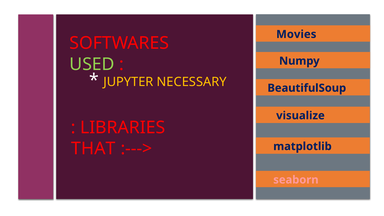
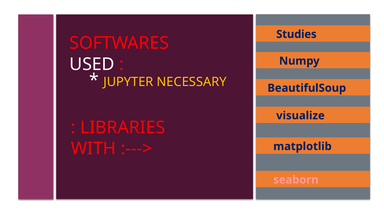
Movies: Movies -> Studies (296, 34)
USED colour: light green -> white (92, 64)
THAT: THAT -> WITH (93, 149)
